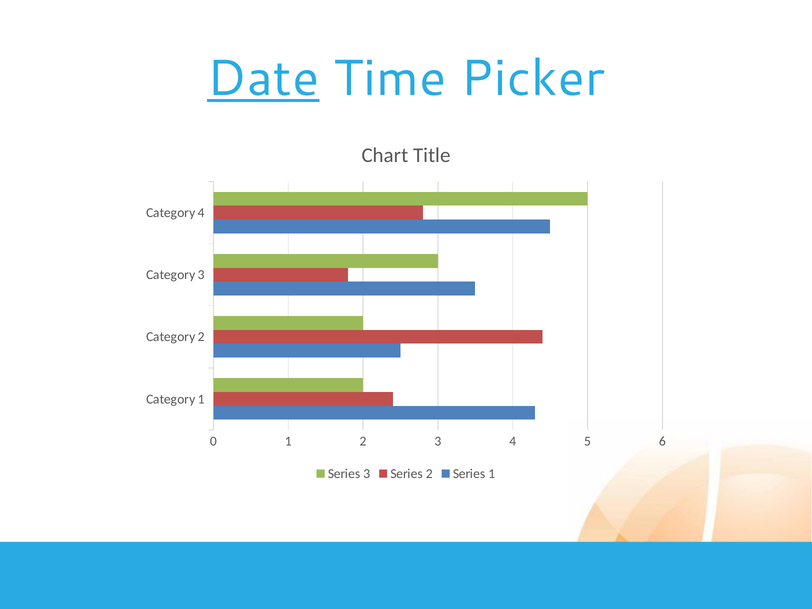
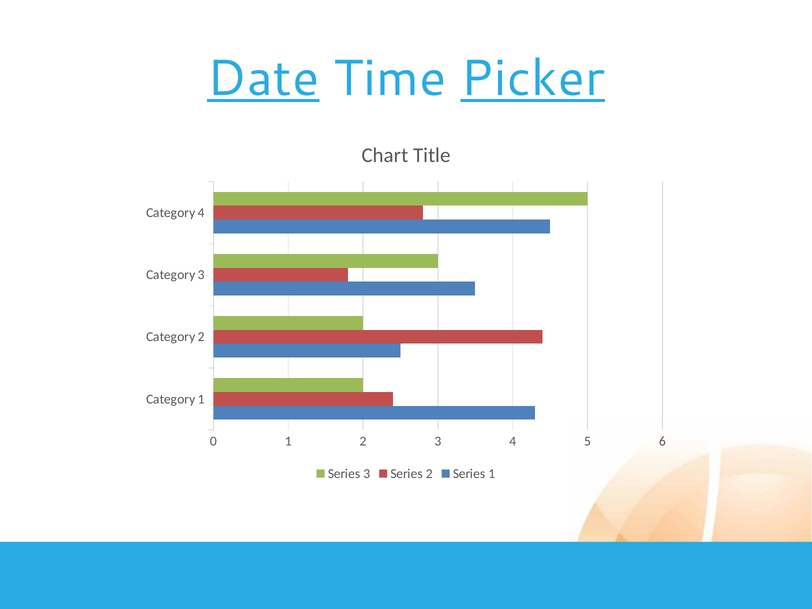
Picker underline: none -> present (533, 79)
